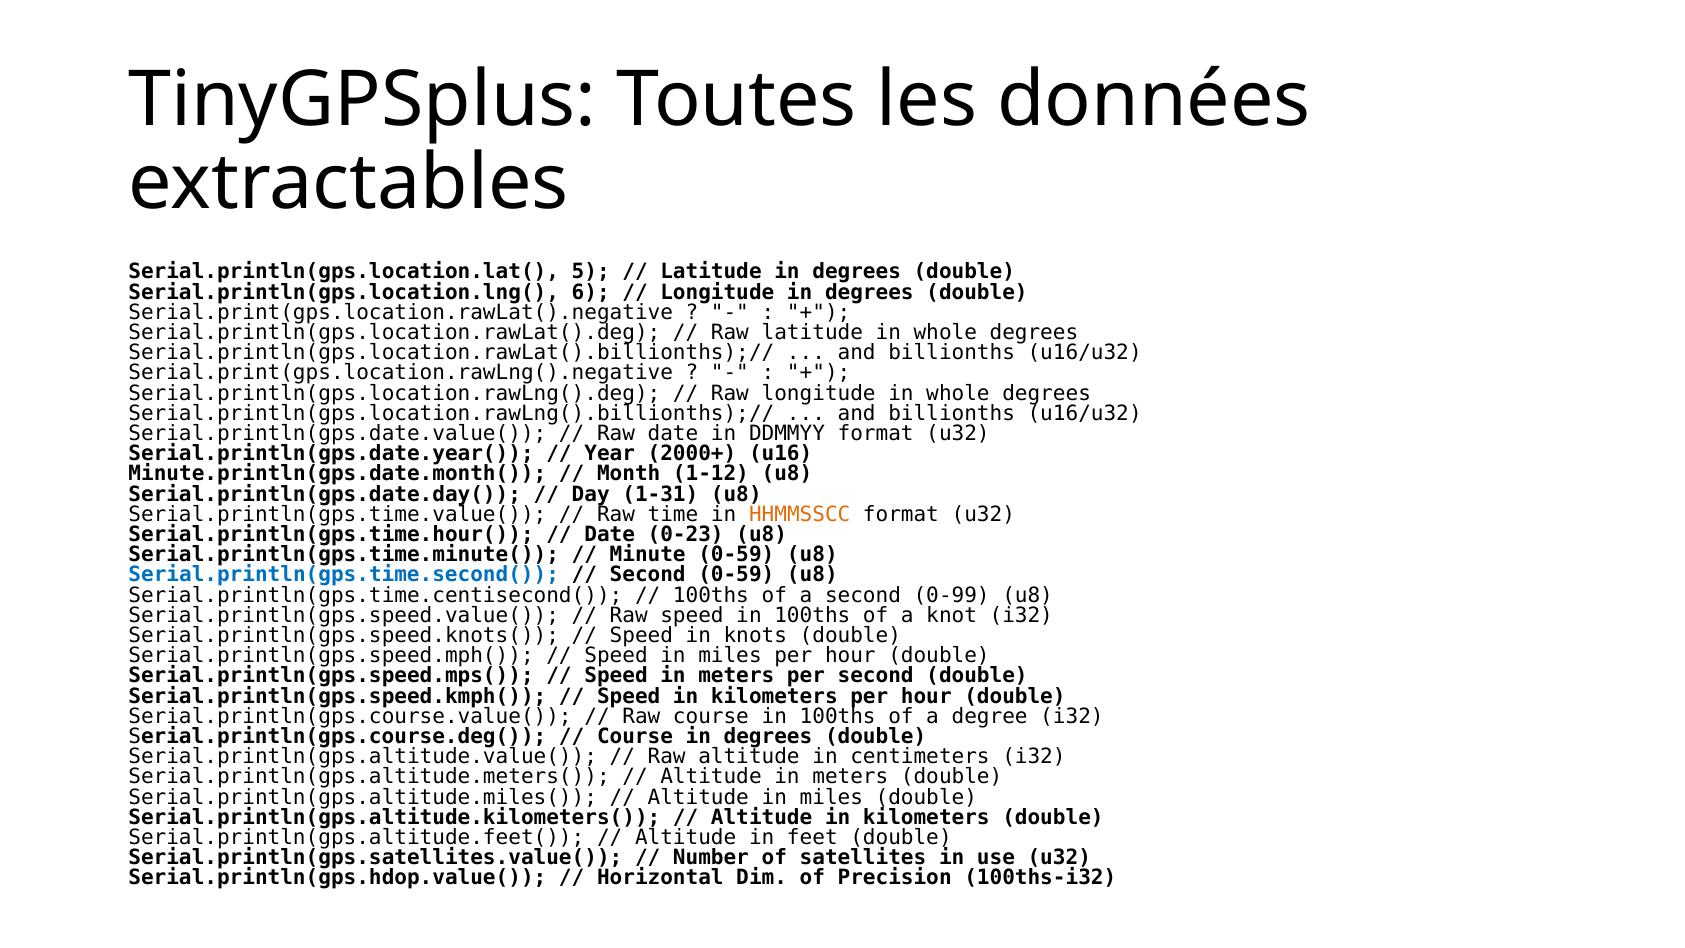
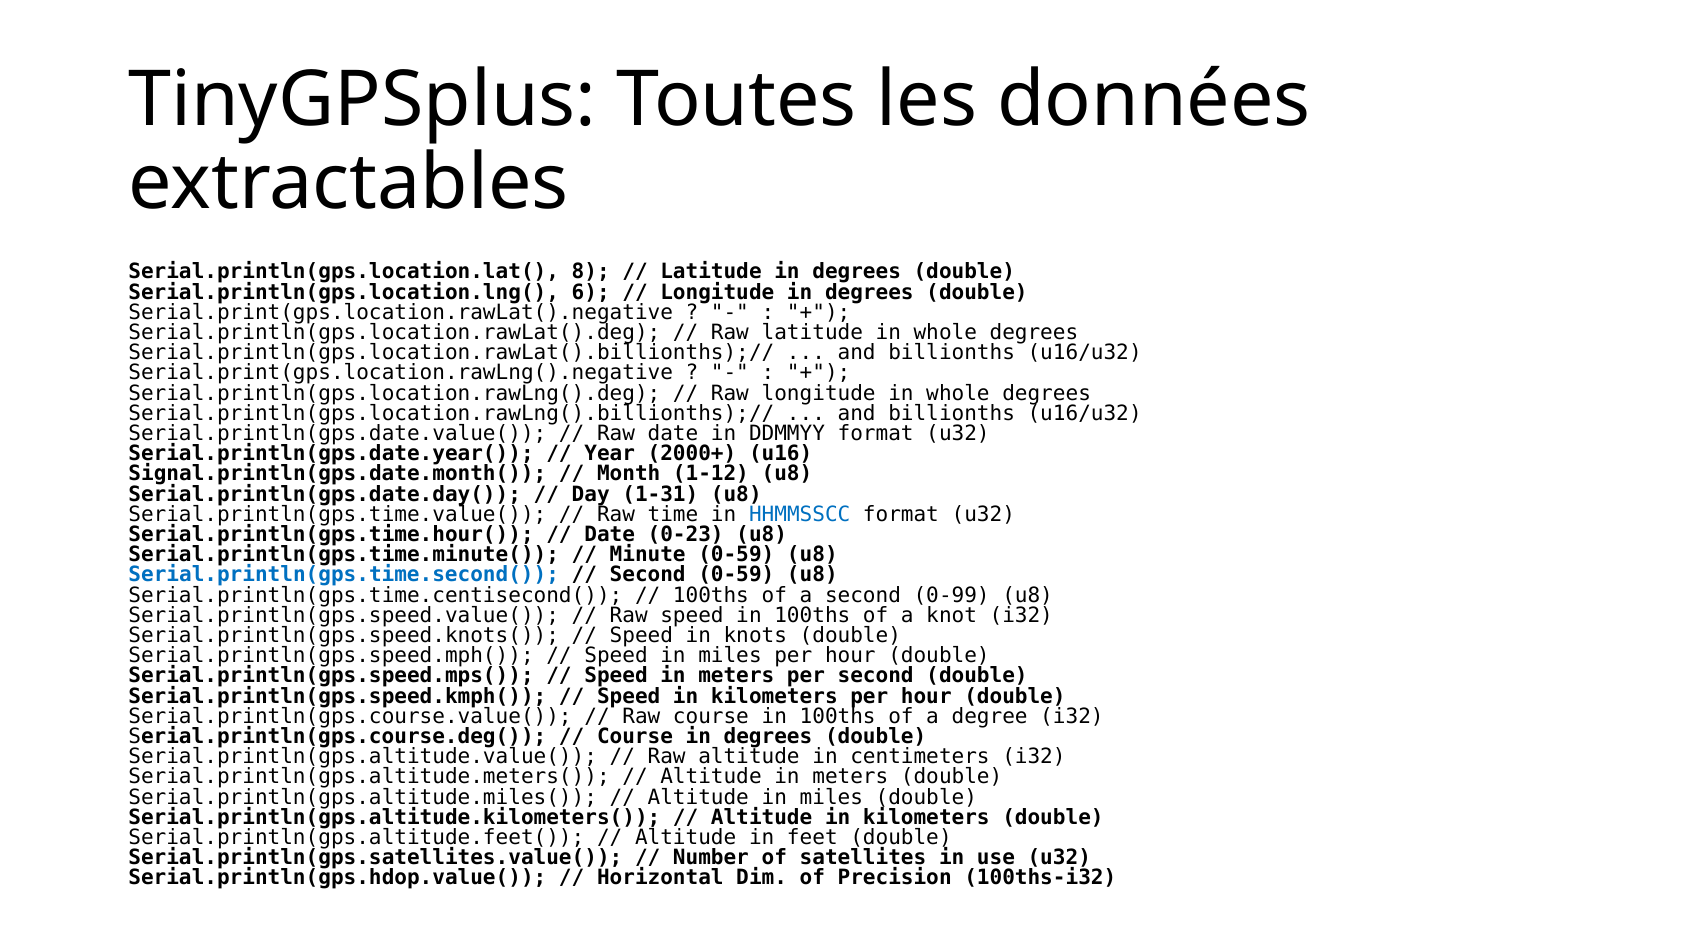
5: 5 -> 8 (591, 272)
Minute.println(gps.date.month(: Minute.println(gps.date.month( -> Signal.println(gps.date.month( (337, 474)
HHMMSSCC colour: orange -> blue (800, 514)
